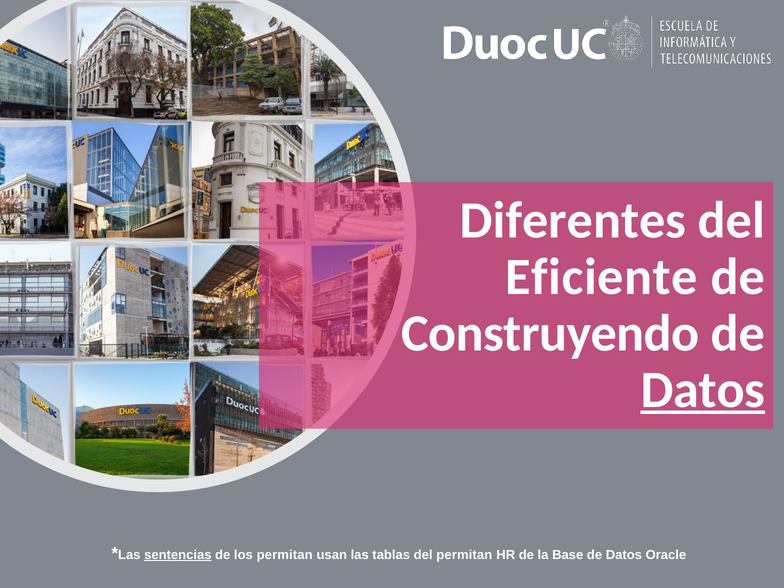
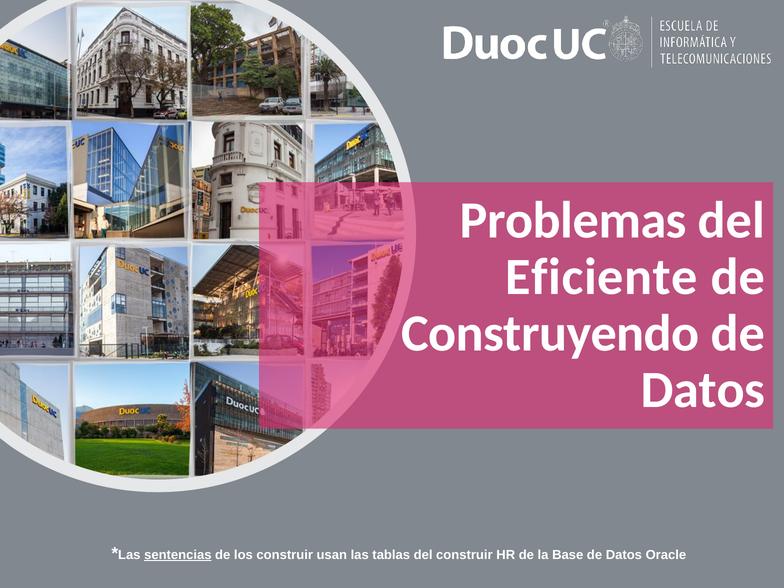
Diferentes: Diferentes -> Problemas (573, 220)
Datos underline: present -> none (703, 390)
los permitan: permitan -> construir (285, 555)
del permitan: permitan -> construir (464, 555)
